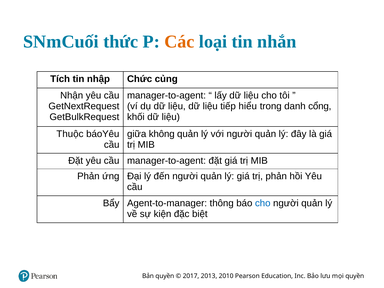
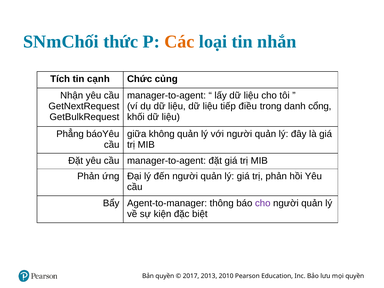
Cuối: Cuối -> Chối (80, 42)
nhập: nhập -> cạnh (98, 79)
hiểu: hiểu -> điều (248, 106)
Thuộc: Thuộc -> Phẳng (70, 134)
cho colour: blue -> purple (263, 203)
